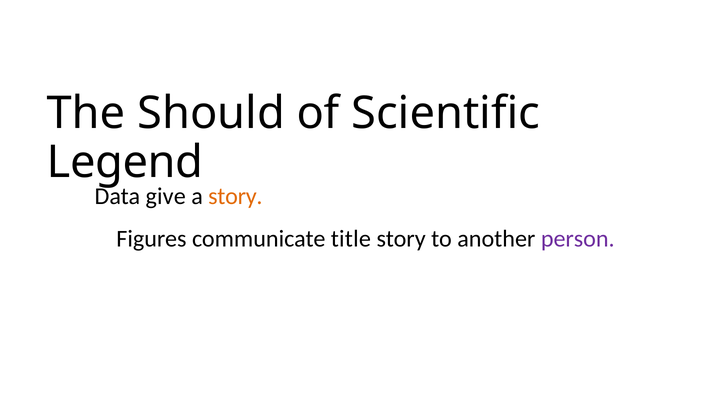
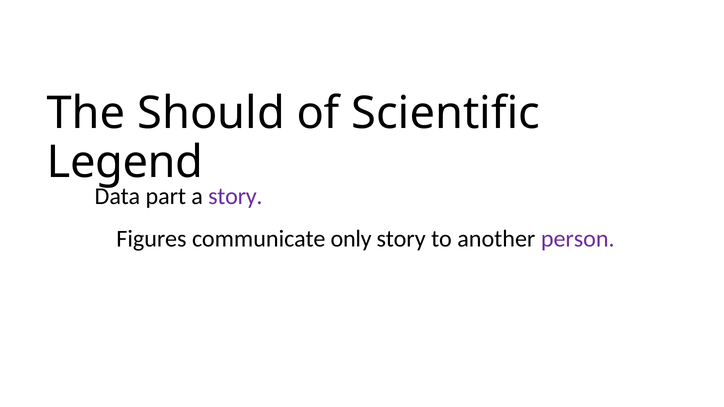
give: give -> part (166, 196)
story colour: orange -> purple (235, 196)
title: title -> only (351, 239)
